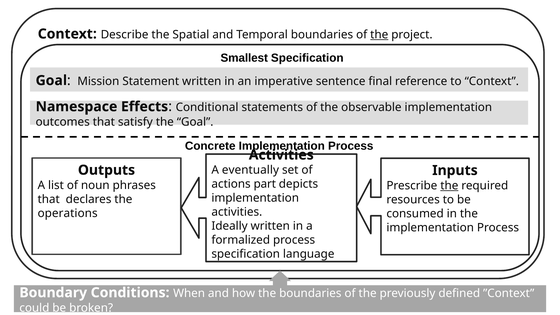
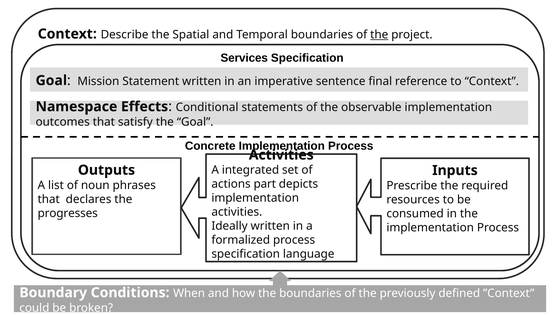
Smallest: Smallest -> Services (244, 58)
eventually: eventually -> integrated (251, 170)
the underline: present -> none (449, 186)
operations: operations -> progresses (68, 213)
